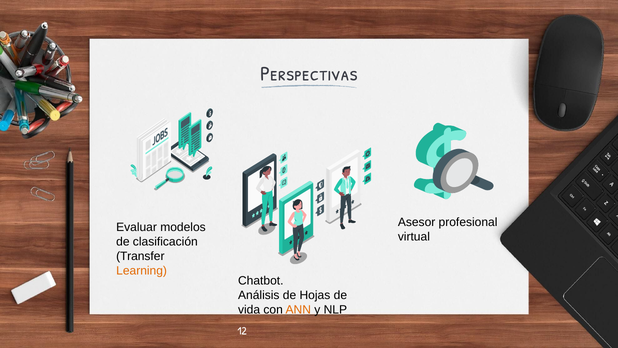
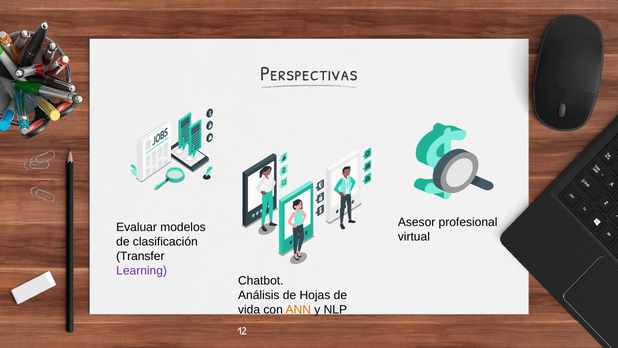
Learning colour: orange -> purple (142, 270)
